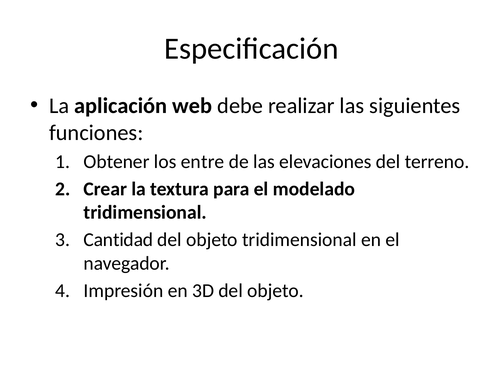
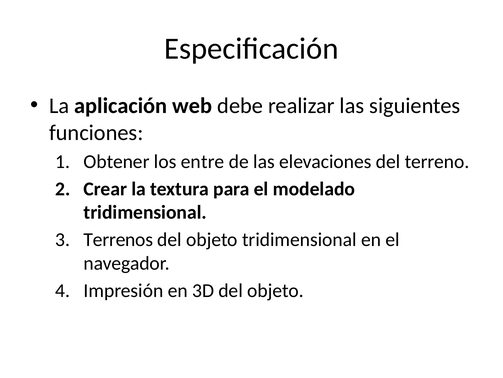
Cantidad: Cantidad -> Terrenos (118, 239)
